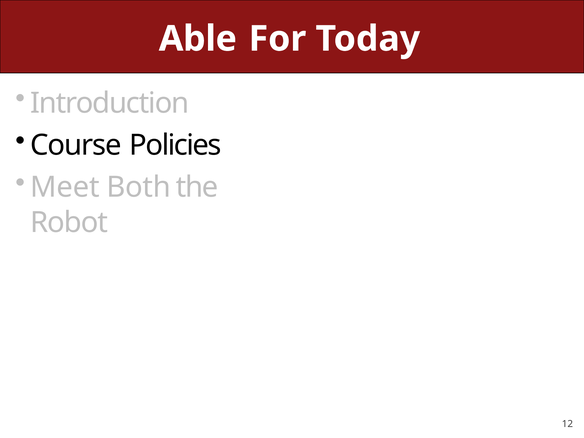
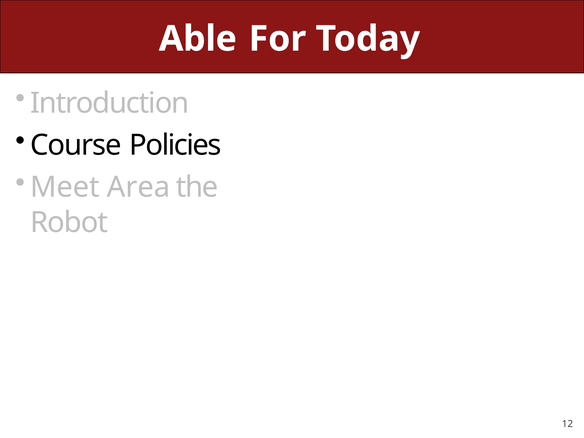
Both: Both -> Area (139, 187)
